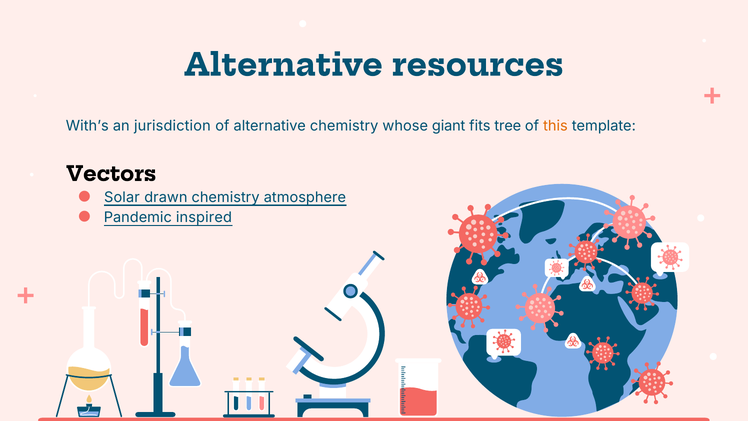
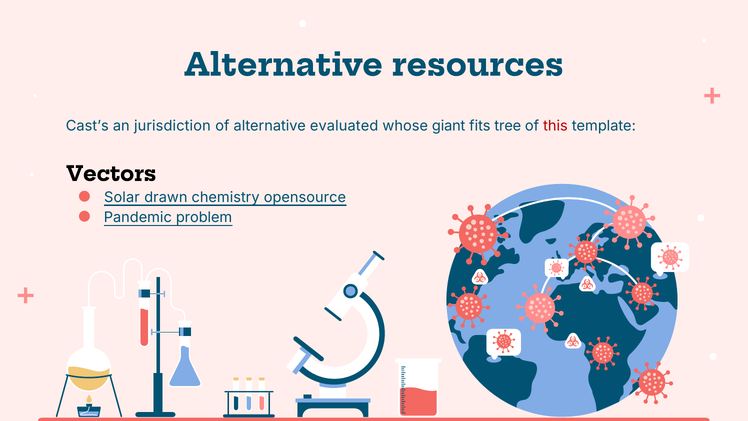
With’s: With’s -> Cast’s (87, 126)
alternative chemistry: chemistry -> evaluated (344, 126)
this colour: orange -> red (555, 126)
atmosphere: atmosphere -> opensource (305, 197)
inspired: inspired -> problem (204, 218)
